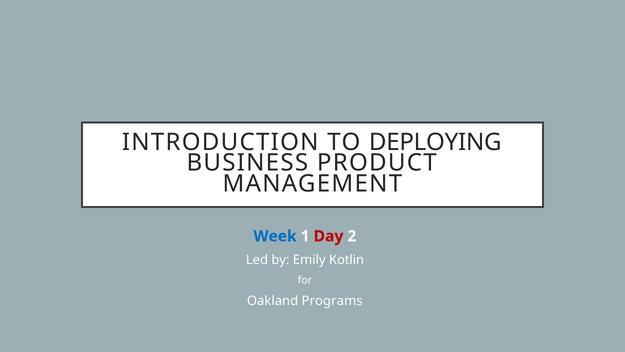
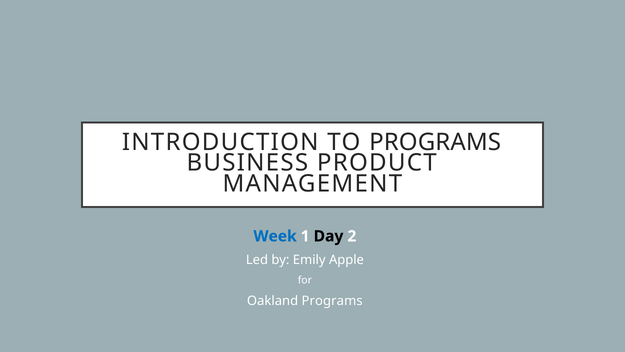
TO DEPLOYING: DEPLOYING -> PROGRAMS (435, 142)
Day colour: red -> black (328, 236)
Kotlin: Kotlin -> Apple (346, 259)
